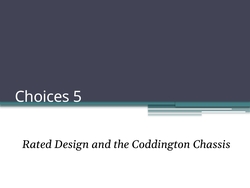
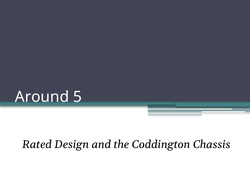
Choices: Choices -> Around (42, 97)
